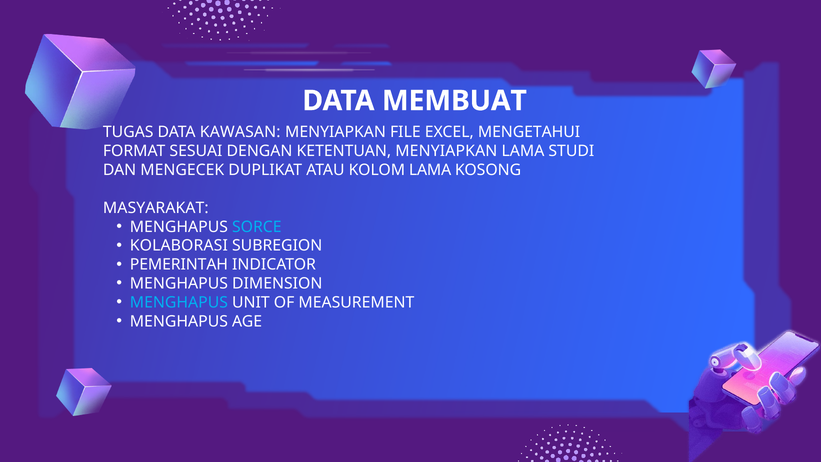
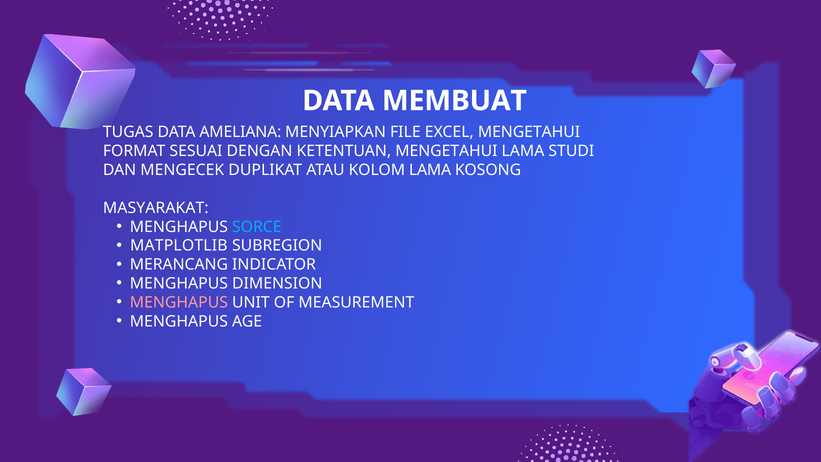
KAWASAN: KAWASAN -> AMELIANA (240, 132)
KETENTUAN MENYIAPKAN: MENYIAPKAN -> MENGETAHUI (446, 151)
KOLABORASI: KOLABORASI -> MATPLOTLIB (179, 246)
PEMERINTAH: PEMERINTAH -> MERANCANG (179, 265)
MENGHAPUS colour: light blue -> pink (179, 302)
